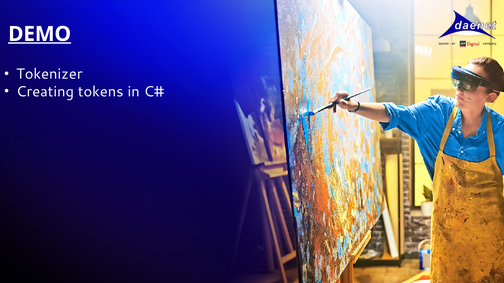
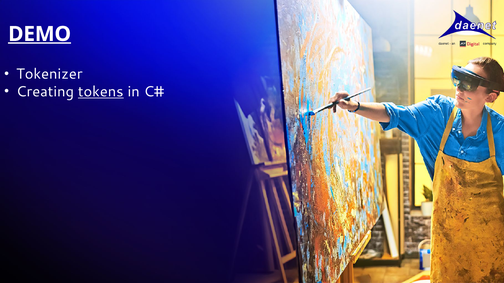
tokens underline: none -> present (101, 92)
